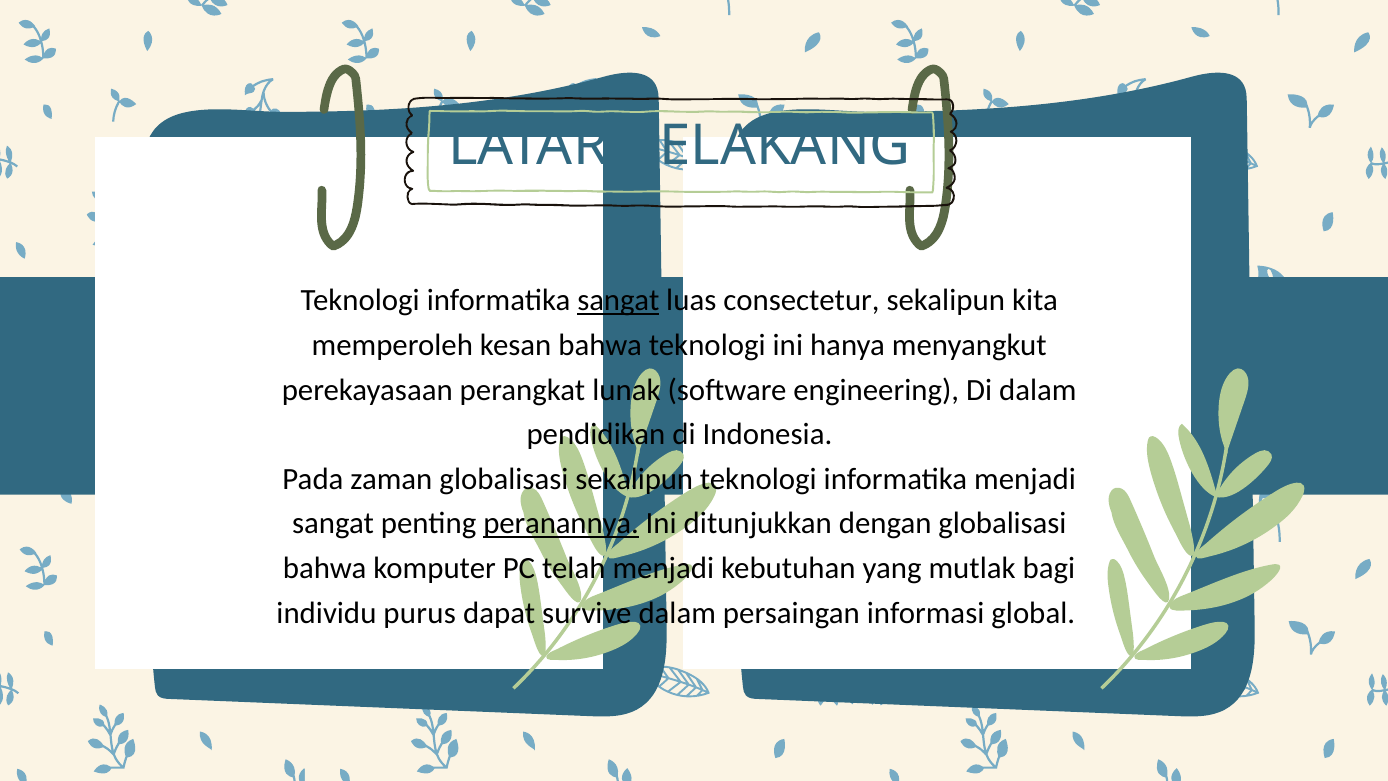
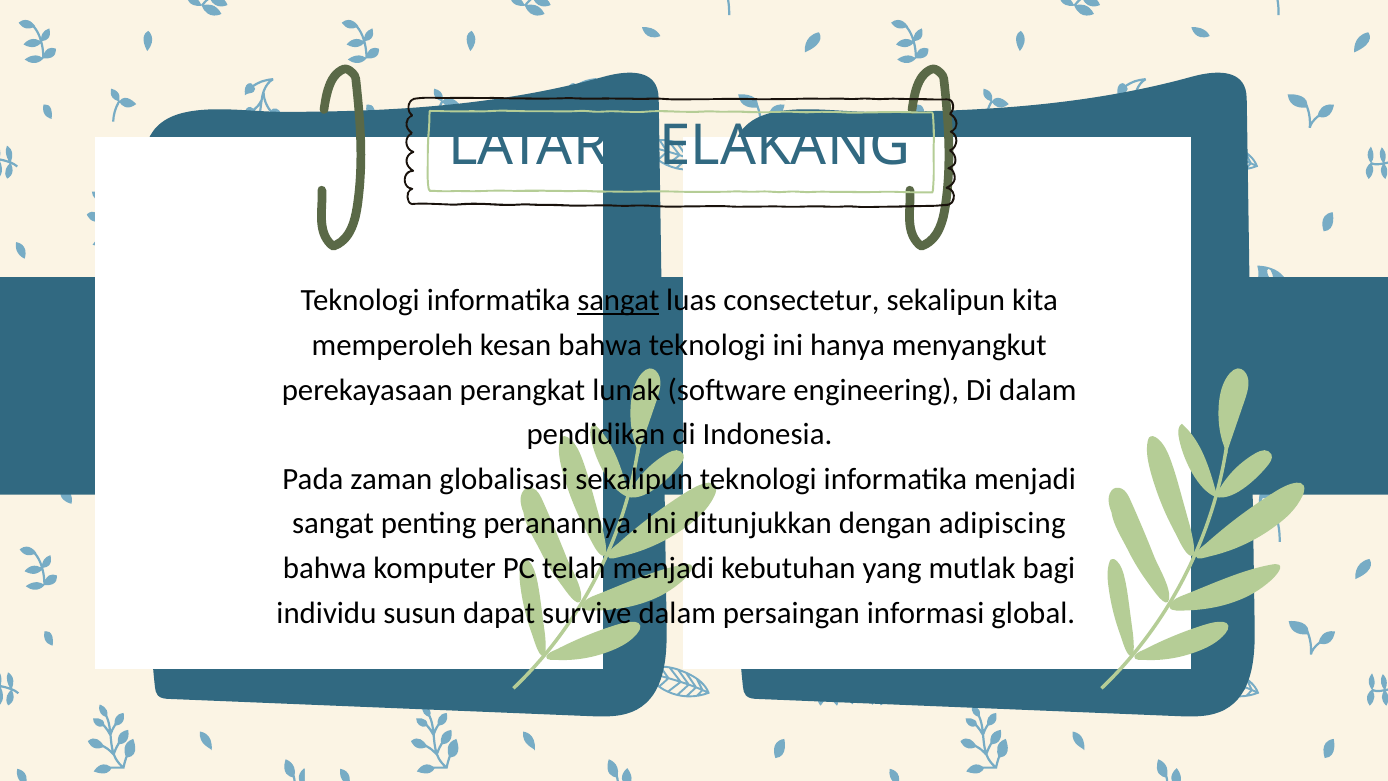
peranannya underline: present -> none (561, 524)
dengan globalisasi: globalisasi -> adipiscing (1002, 524)
purus: purus -> susun (420, 613)
